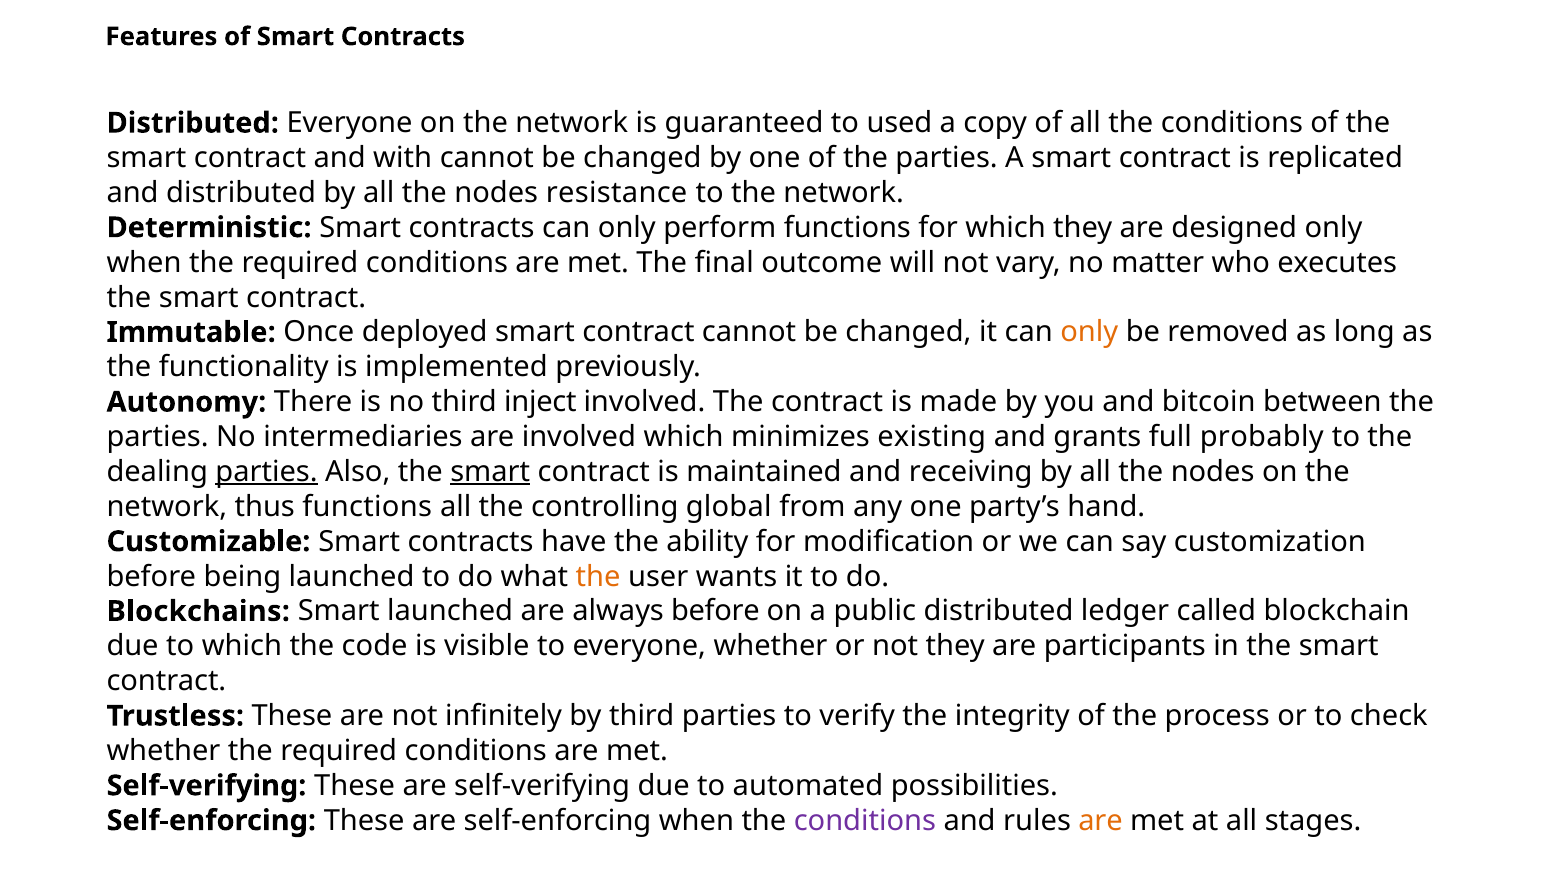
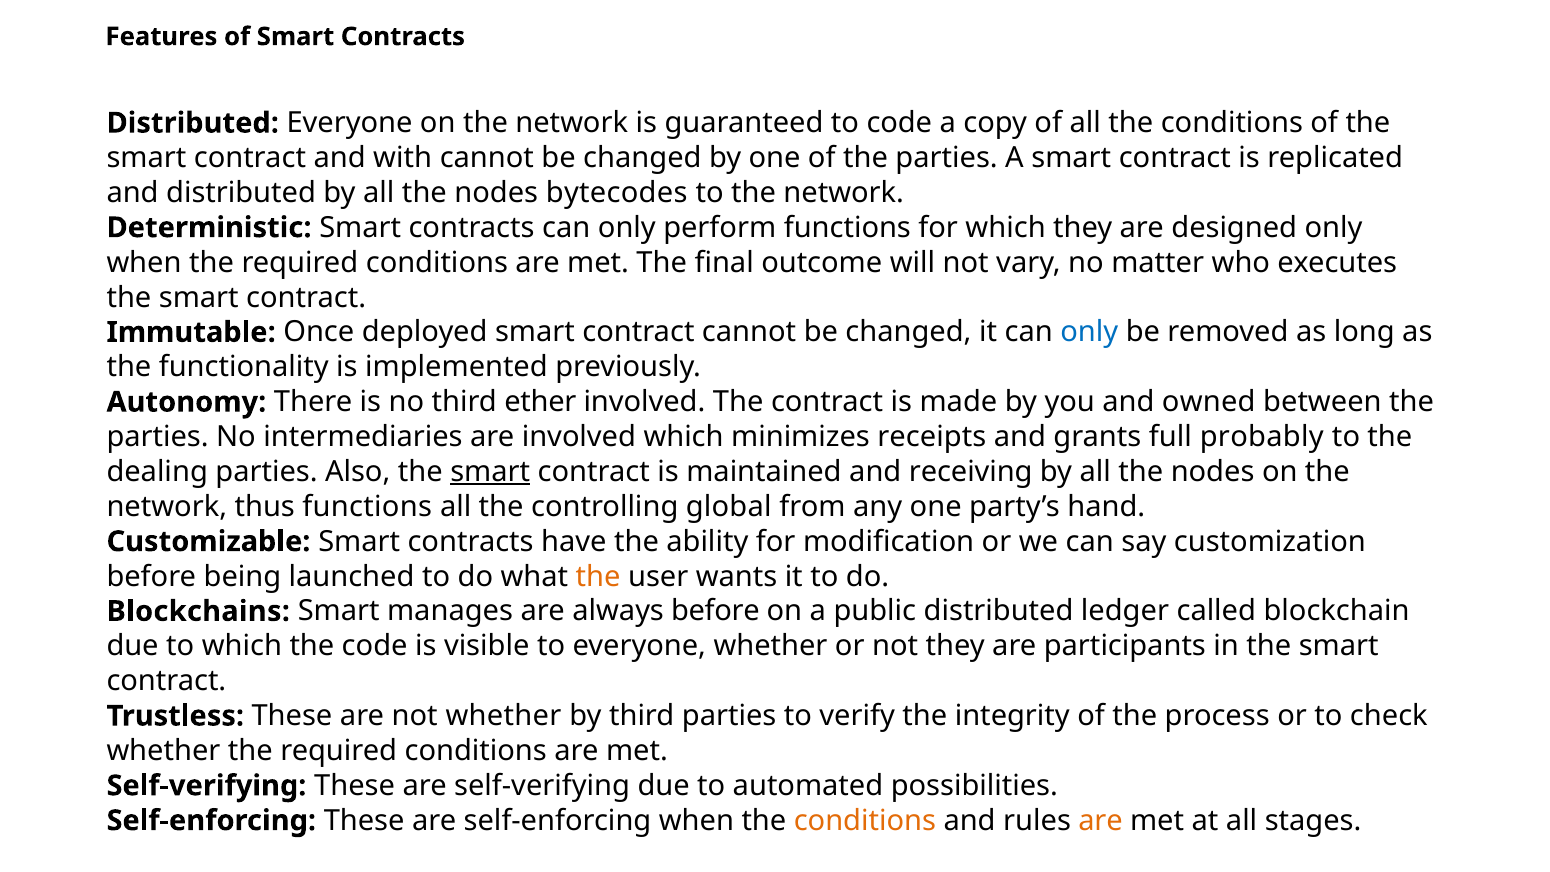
to used: used -> code (899, 123)
resistance: resistance -> bytecodes (617, 193)
only colour: orange -> blue (1089, 332)
inject: inject -> ether (540, 402)
bitcoin: bitcoin -> owned (1209, 402)
existing: existing -> receipts (932, 437)
parties underline: present -> none (266, 472)
Smart launched: launched -> manages (450, 611)
not infinitely: infinitely -> whether (503, 716)
conditions colour: purple -> orange (865, 820)
